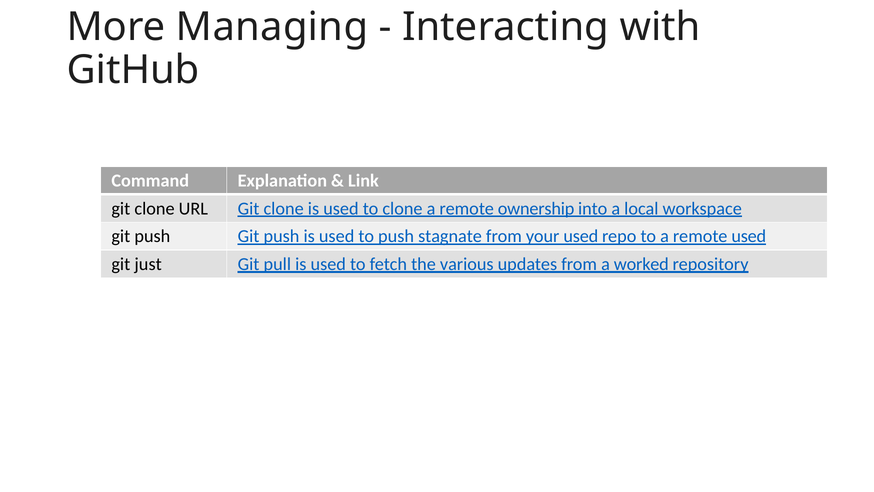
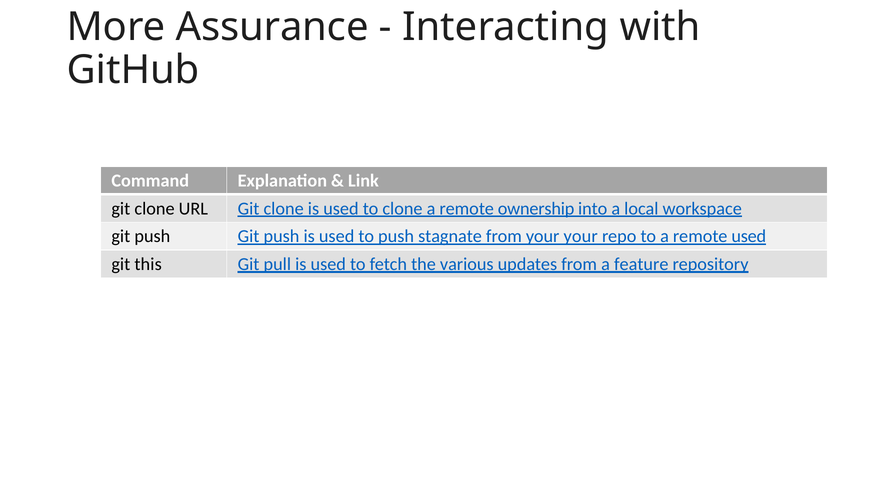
Managing: Managing -> Assurance (272, 27)
your used: used -> your (581, 236)
just: just -> this (148, 264)
worked: worked -> feature (641, 264)
